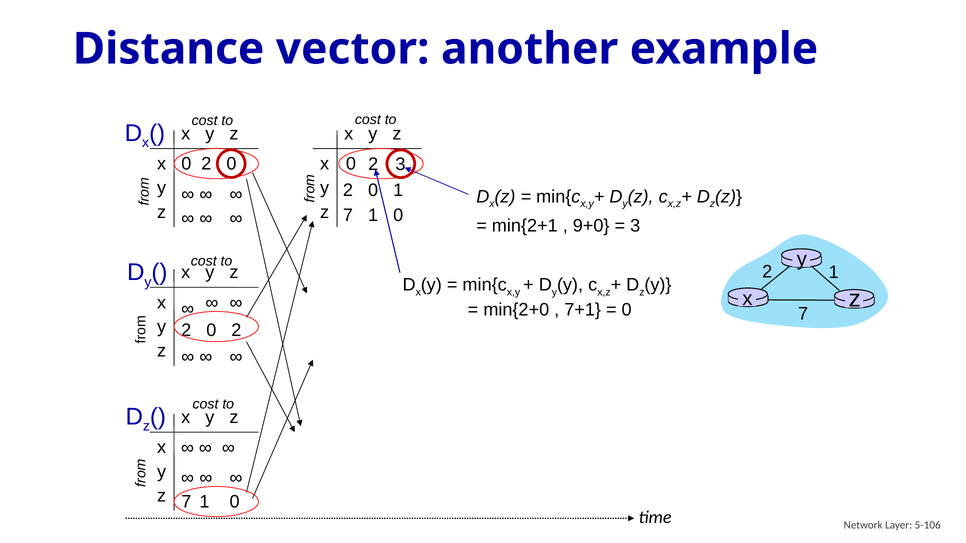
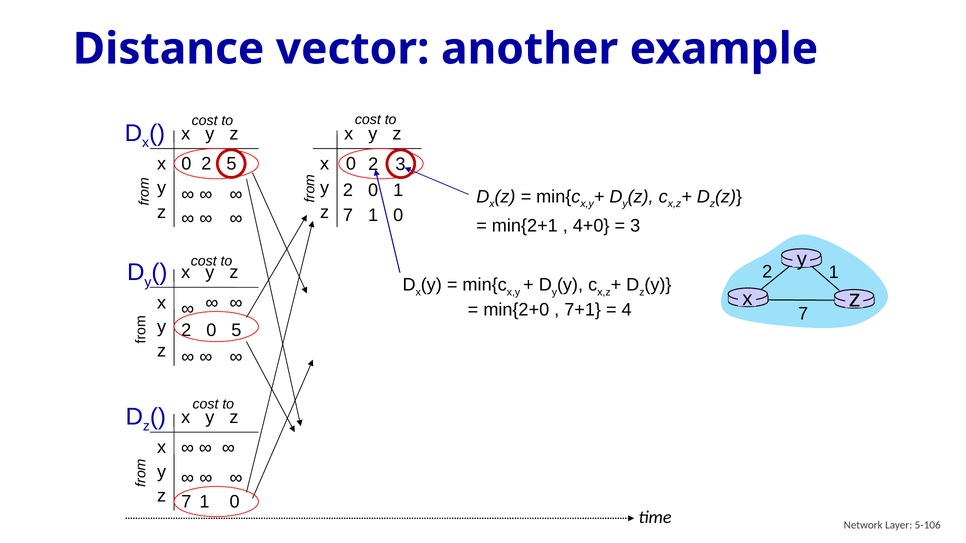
0 2 0: 0 -> 5 (232, 164)
9+0: 9+0 -> 4+0 (591, 226)
0: 0 -> 4 (627, 310)
2 0 2: 2 -> 5 (236, 331)
